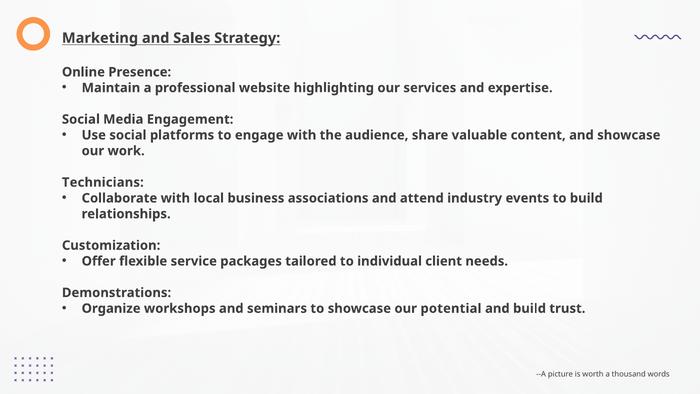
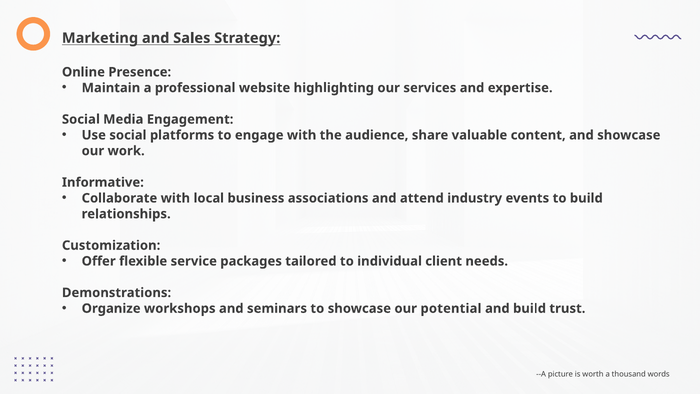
Technicians: Technicians -> Informative (103, 182)
